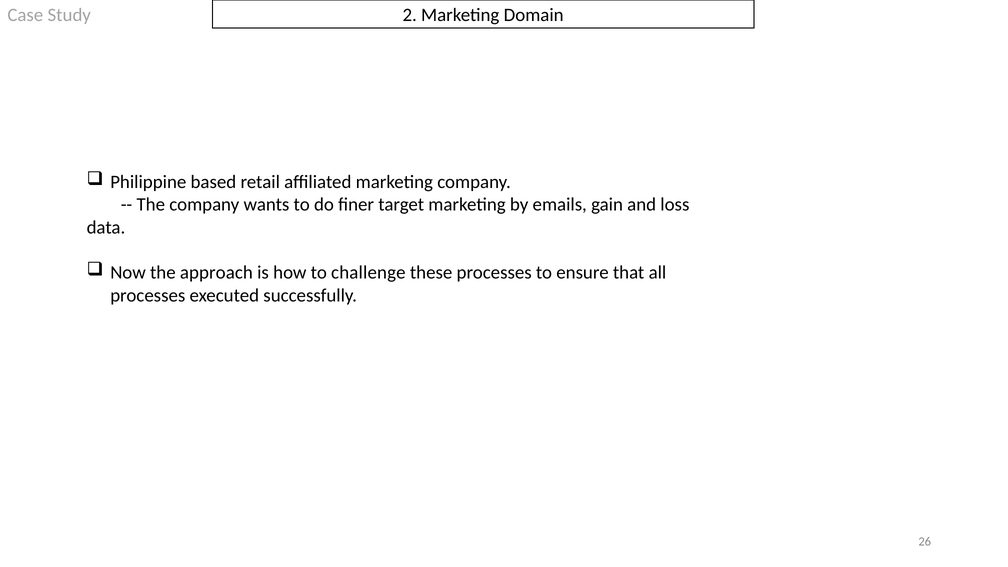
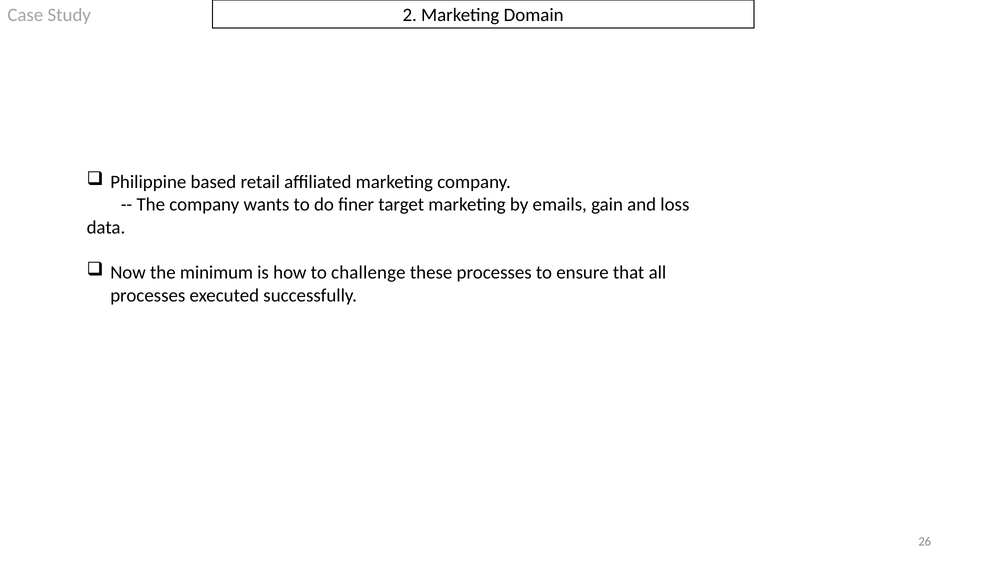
approach: approach -> minimum (217, 273)
